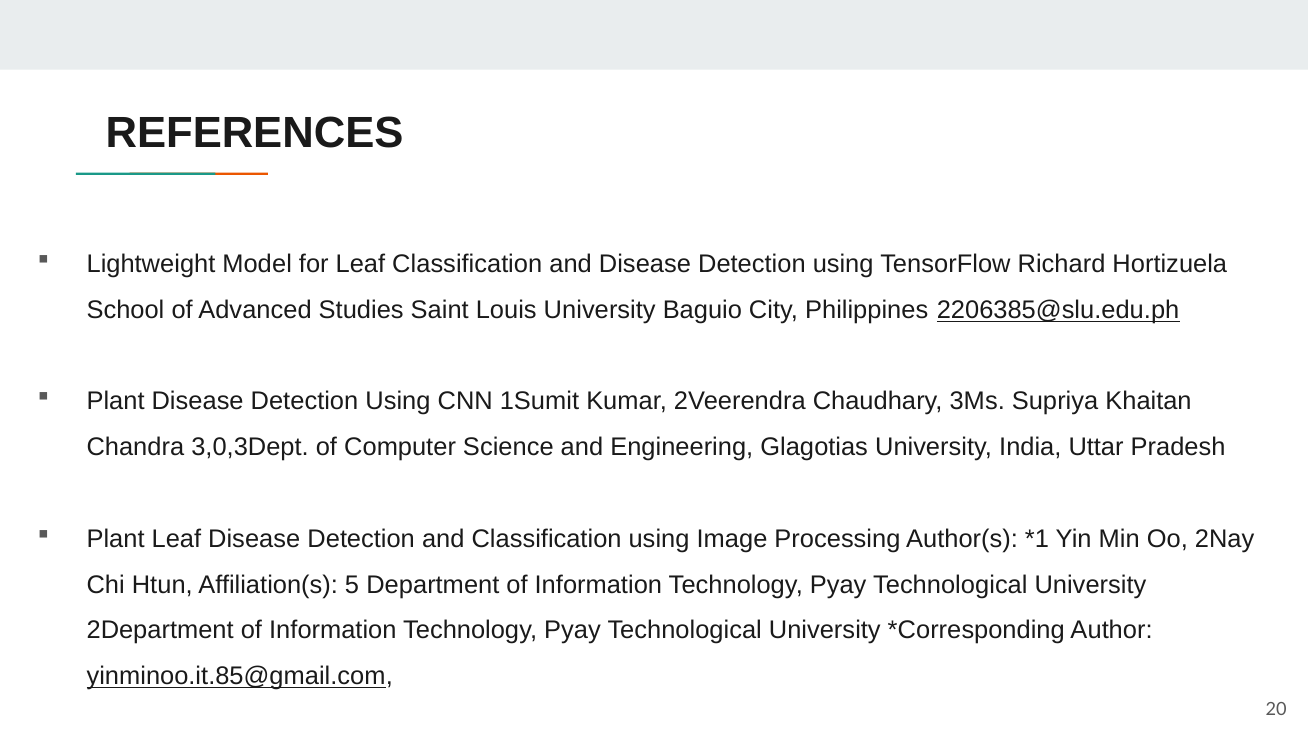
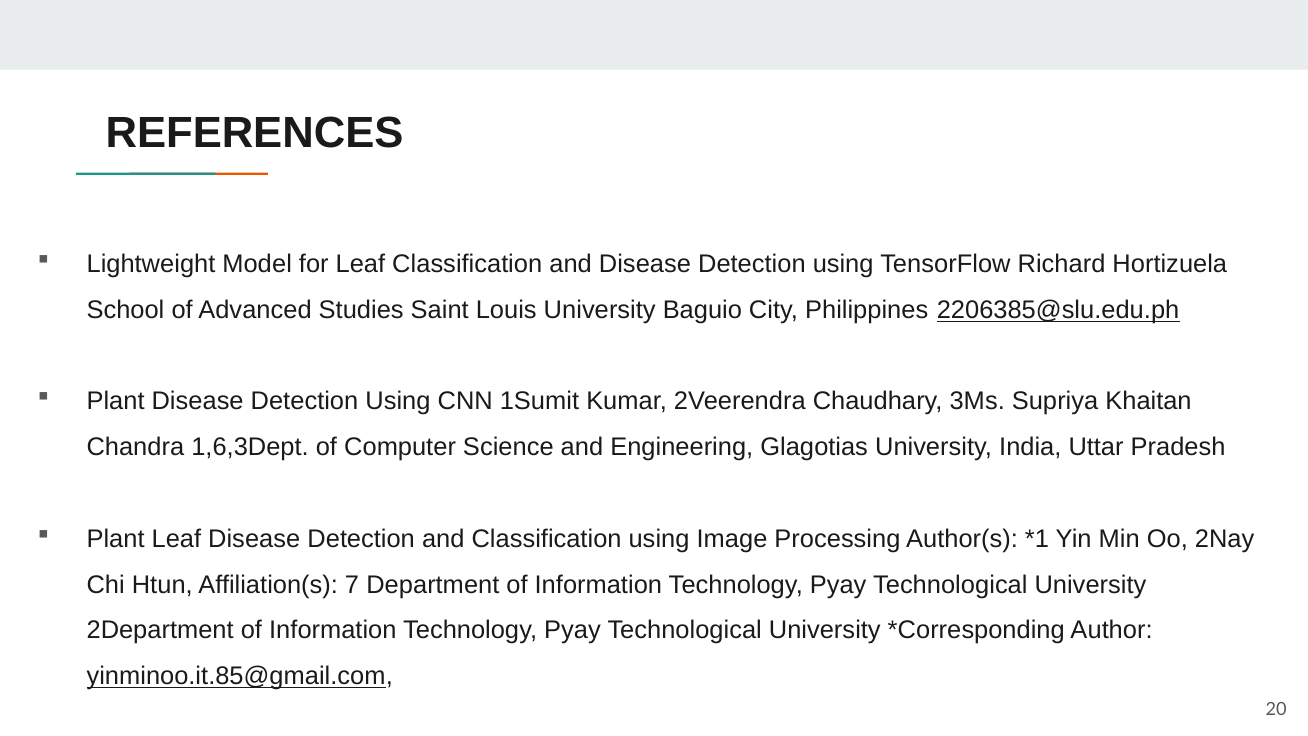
3,0,3Dept: 3,0,3Dept -> 1,6,3Dept (250, 447)
5: 5 -> 7 (352, 585)
